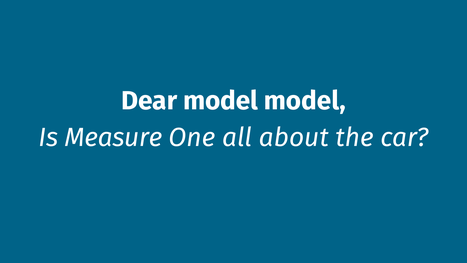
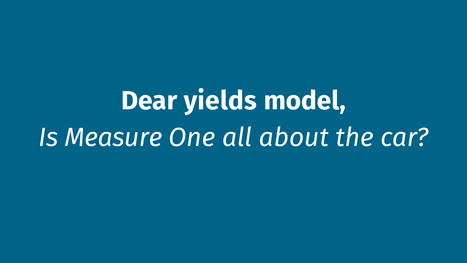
Dear model: model -> yields (220, 101)
